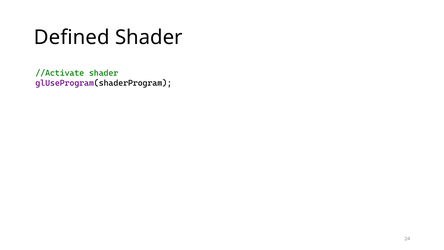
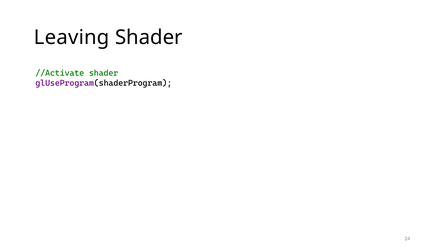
Defined: Defined -> Leaving (72, 37)
